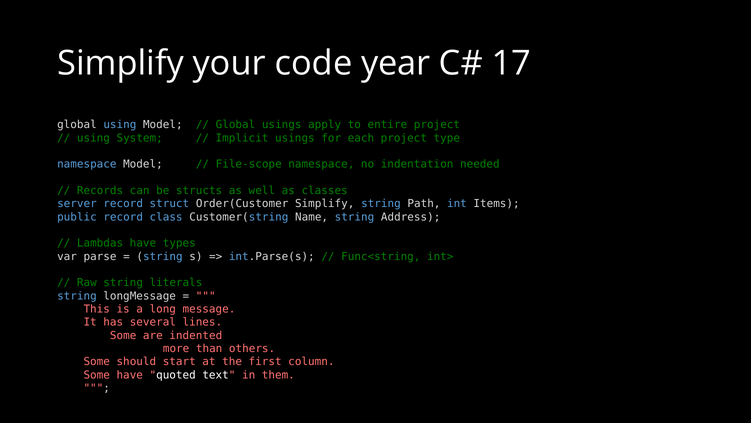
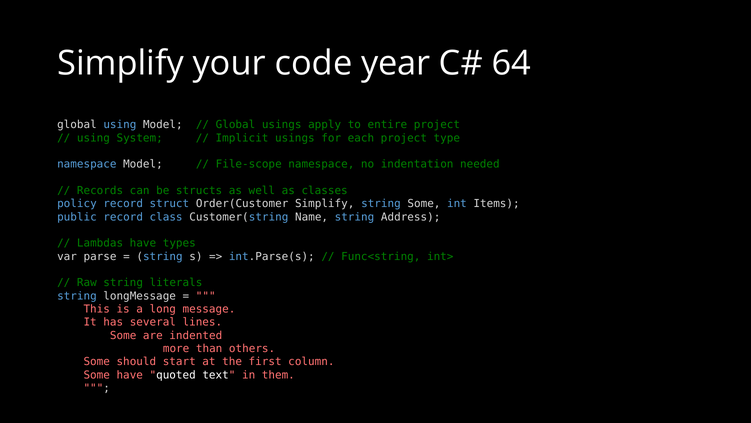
17: 17 -> 64 (511, 63)
server: server -> policy (77, 204)
string Path: Path -> Some (424, 204)
